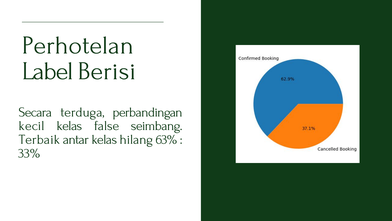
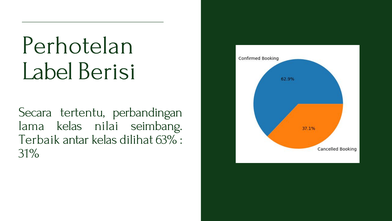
terduga: terduga -> tertentu (83, 112)
kecil: kecil -> lama (32, 125)
false: false -> nilai (107, 125)
hilang: hilang -> dilihat (136, 139)
33%: 33% -> 31% (29, 153)
